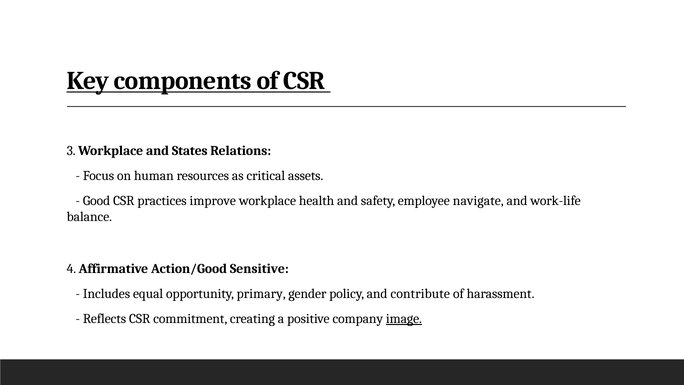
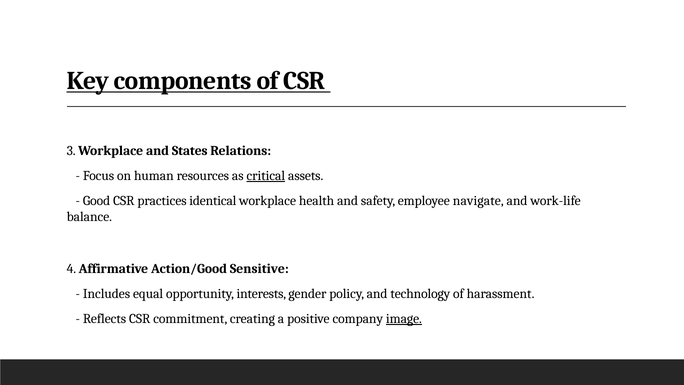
critical underline: none -> present (266, 176)
improve: improve -> identical (213, 201)
primary: primary -> interests (261, 294)
contribute: contribute -> technology (420, 294)
